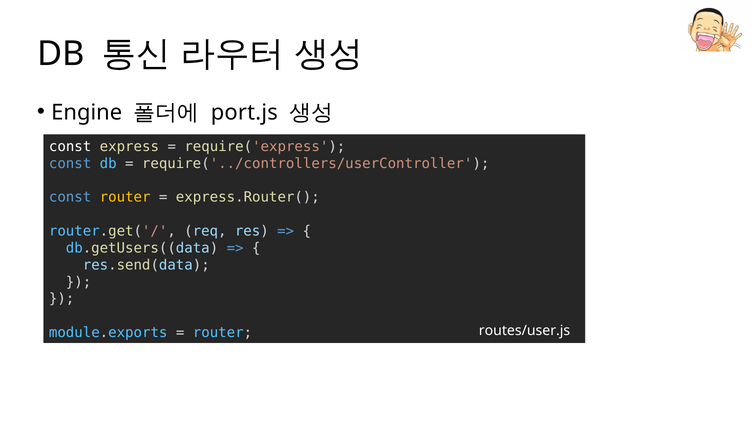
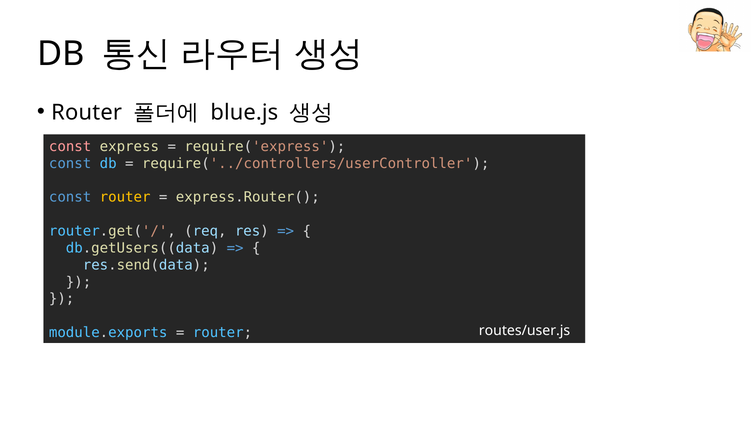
Engine: Engine -> Router (87, 112)
port.js: port.js -> blue.js (244, 112)
const colour: white -> pink (70, 146)
